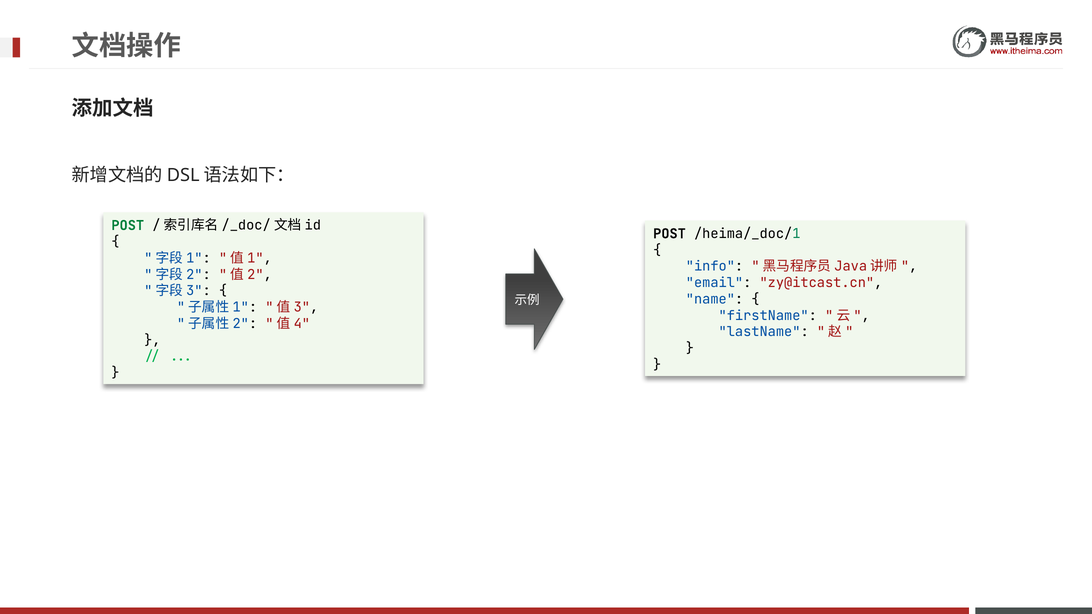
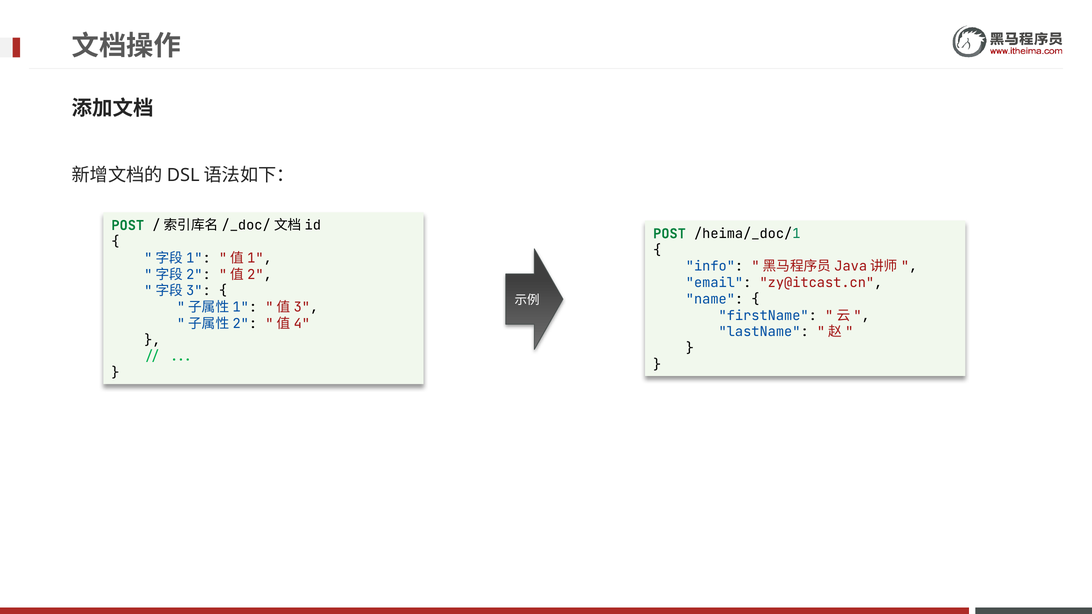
POST colour: black -> green (669, 234)
